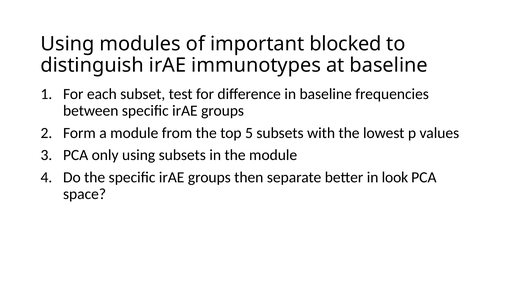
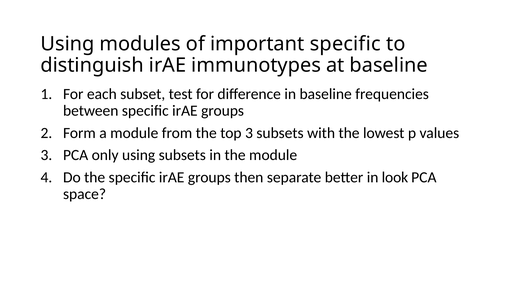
important blocked: blocked -> specific (345, 44)
top 5: 5 -> 3 (249, 133)
